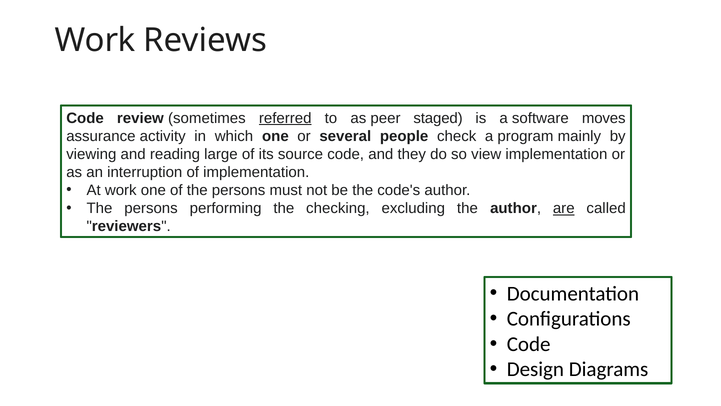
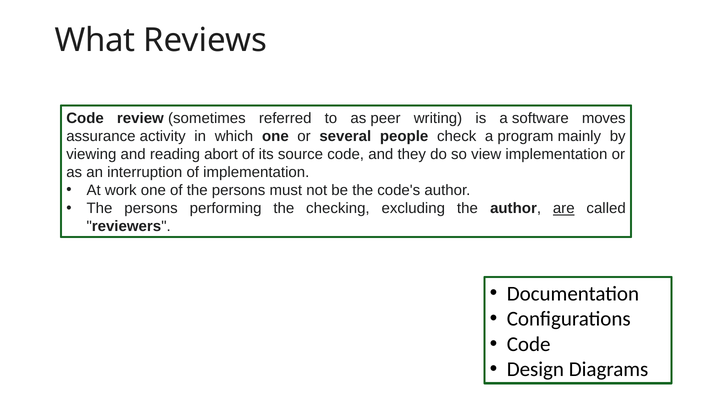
Work: Work -> What (95, 40)
referred underline: present -> none (285, 118)
staged: staged -> writing (438, 118)
large: large -> abort (221, 154)
